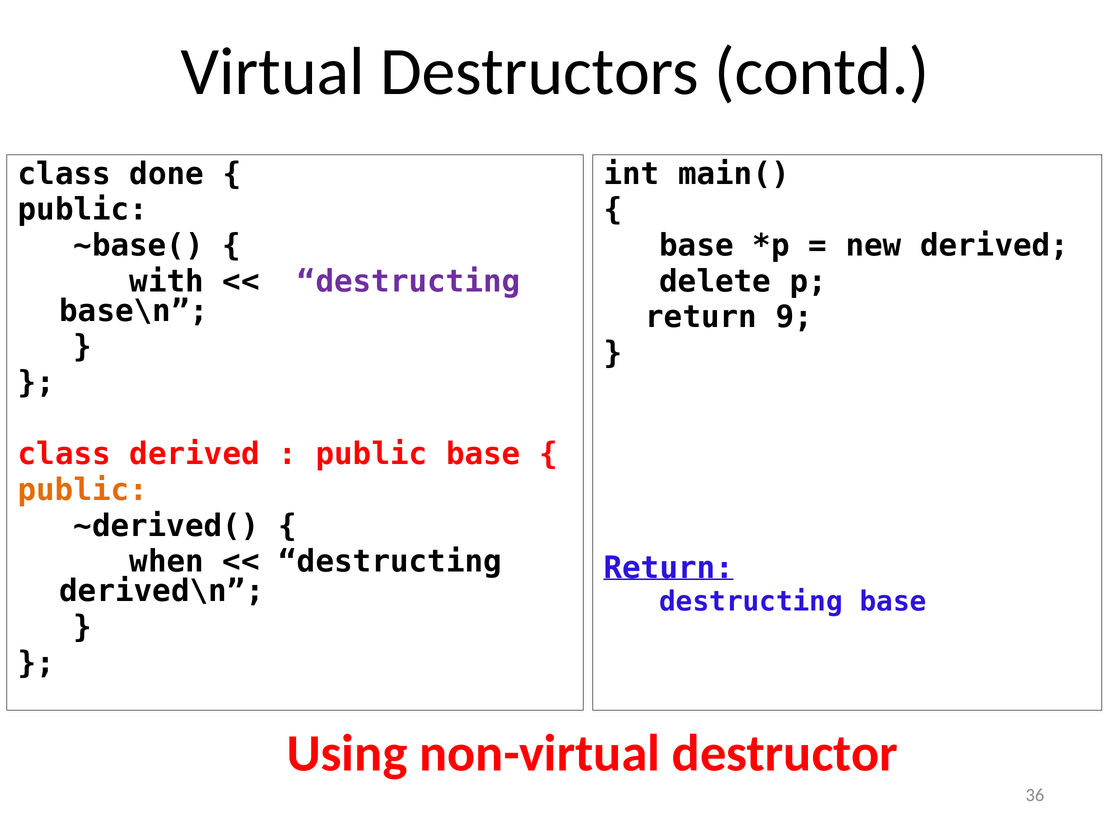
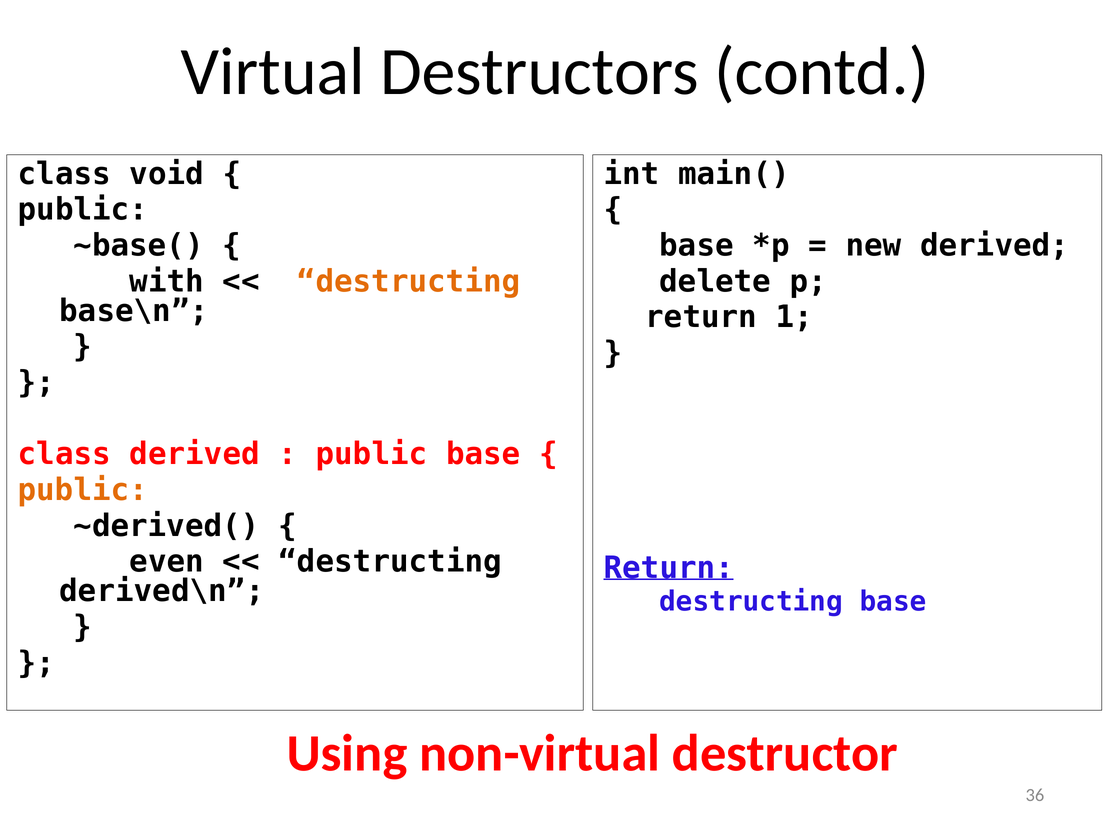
done: done -> void (167, 174)
destructing colour: purple -> orange (409, 281)
9: 9 -> 1 (794, 317)
when: when -> even (167, 562)
